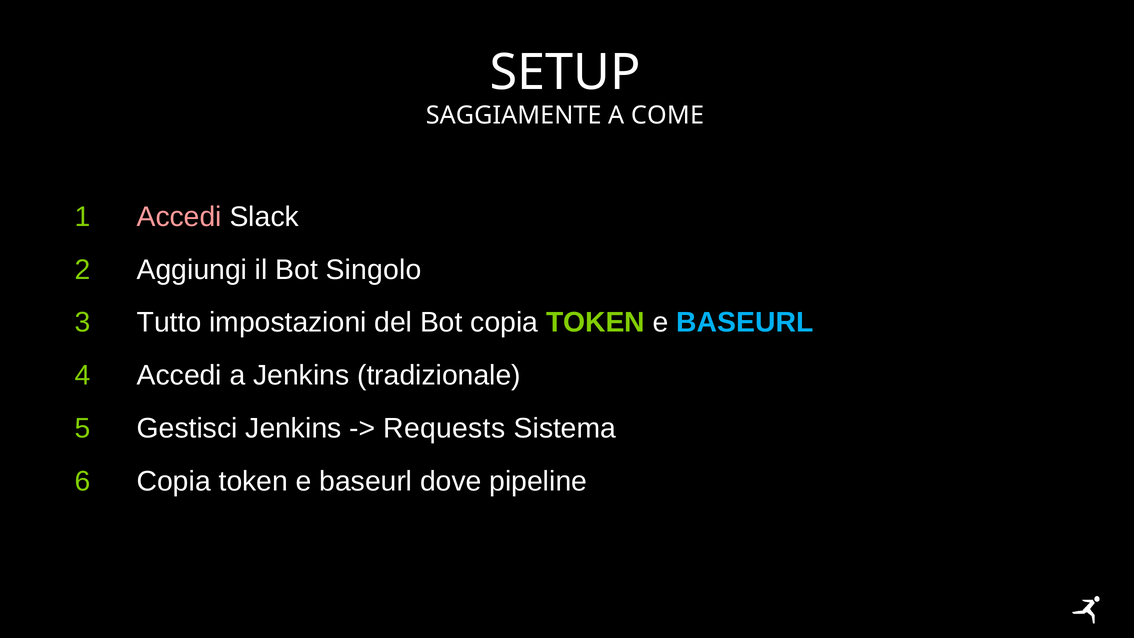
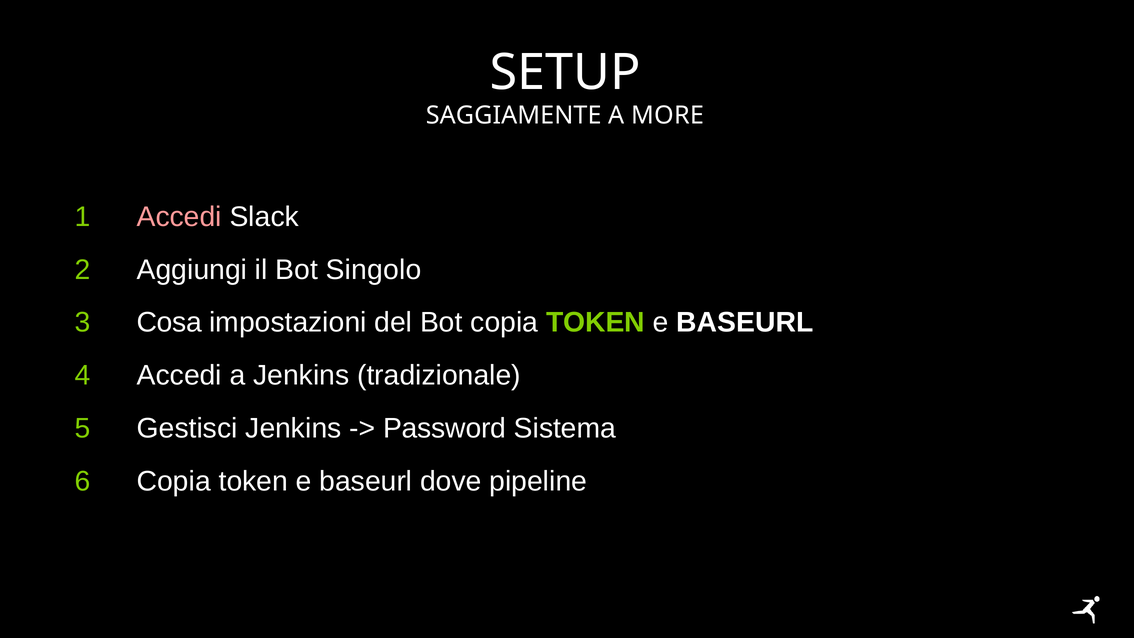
COME: COME -> MORE (667, 116)
Tutto: Tutto -> Cosa (169, 323)
BASEURL colour: light blue -> white (745, 323)
Requests: Requests -> Password (445, 428)
